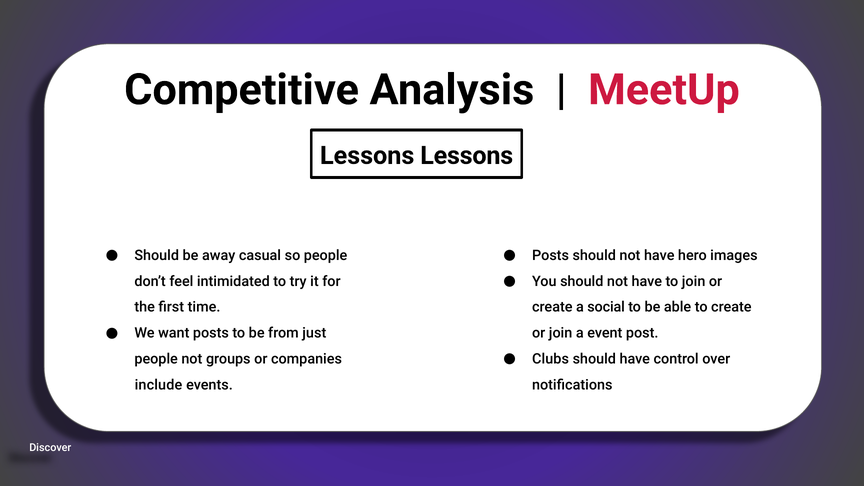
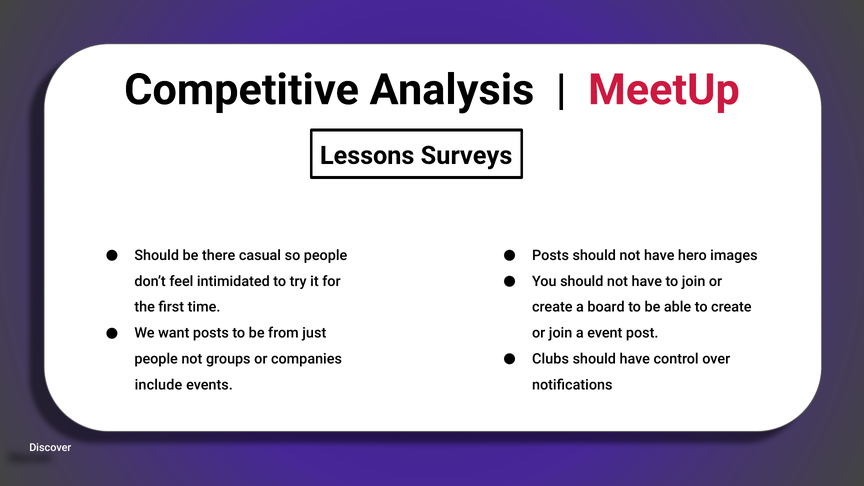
Lessons Lessons: Lessons -> Surveys (466, 156)
away: away -> there (219, 255)
social: social -> board (606, 307)
